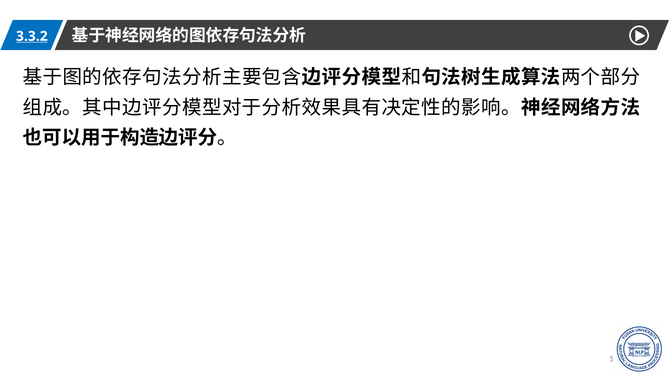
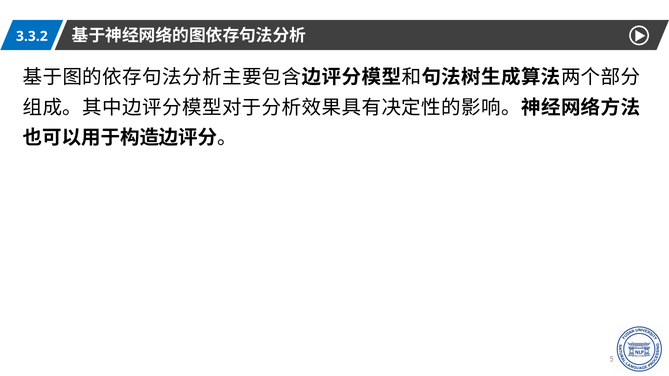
3.3.2 underline: present -> none (32, 36)
